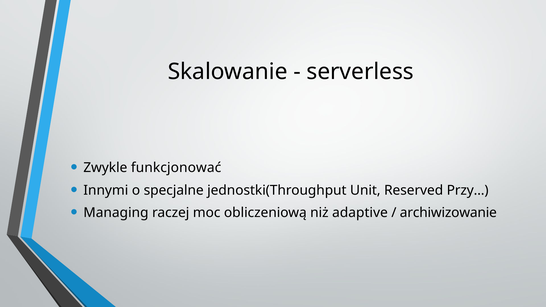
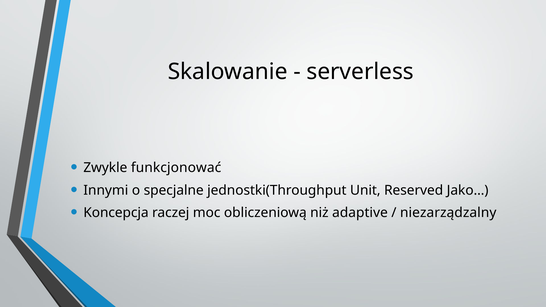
Przy…: Przy… -> Jako… (468, 190)
Managing: Managing -> Koncepcja (116, 213)
archiwizowanie: archiwizowanie -> niezarządzalny (448, 213)
